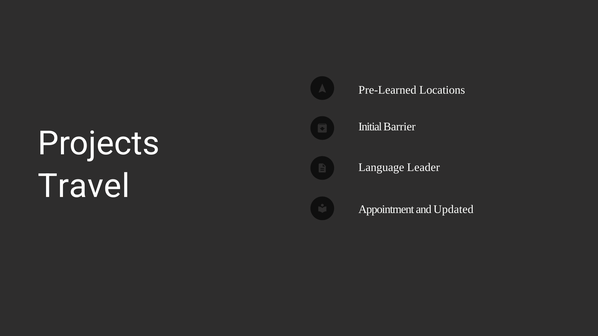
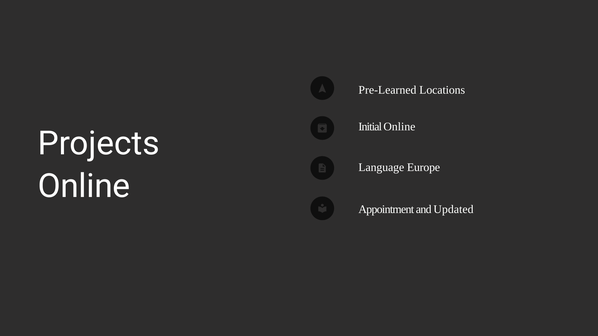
Initial Barrier: Barrier -> Online (399, 127)
Leader: Leader -> Europe (424, 167)
Travel: Travel -> Online (84, 186)
